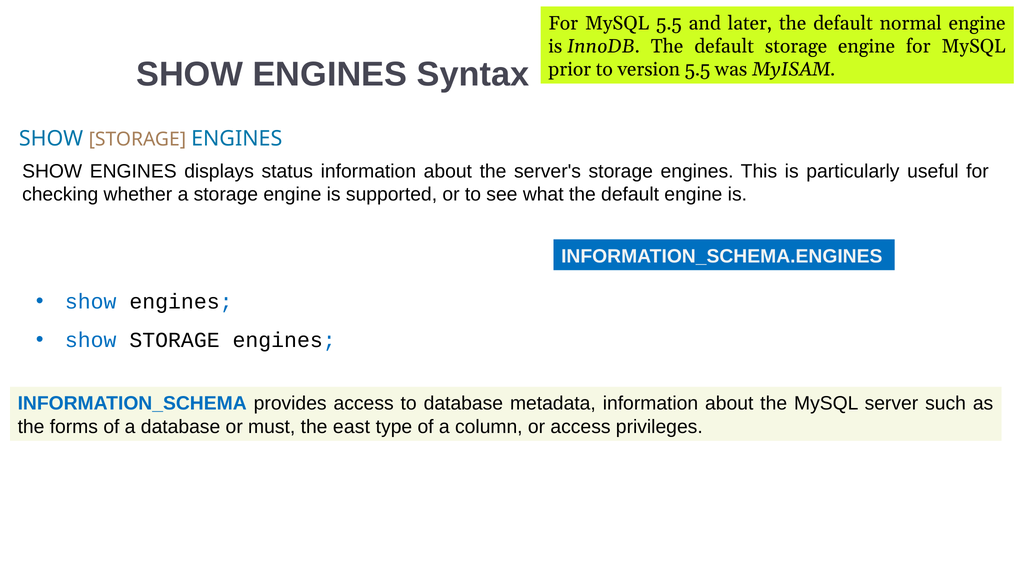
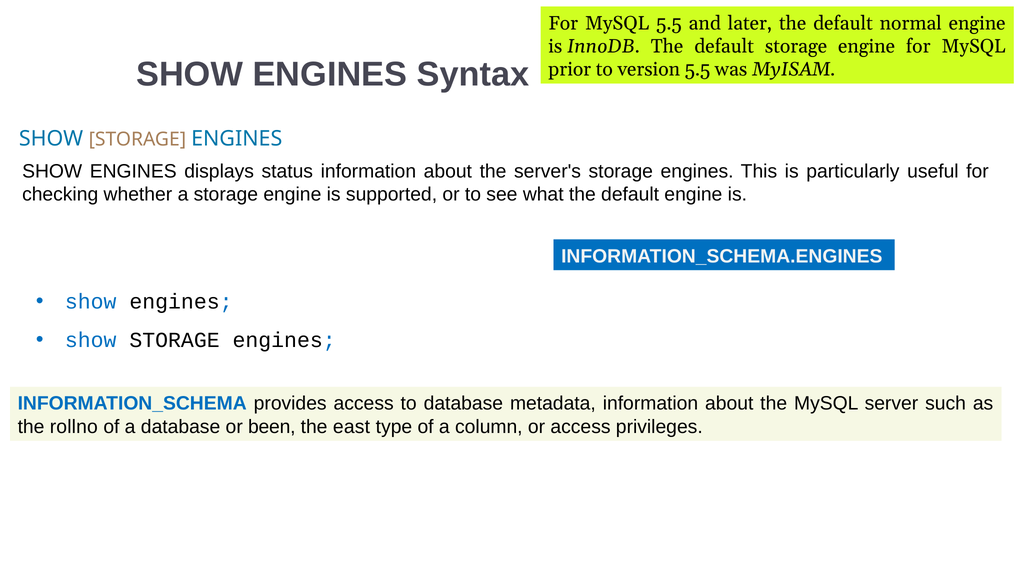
forms: forms -> rollno (74, 426)
must: must -> been (272, 426)
